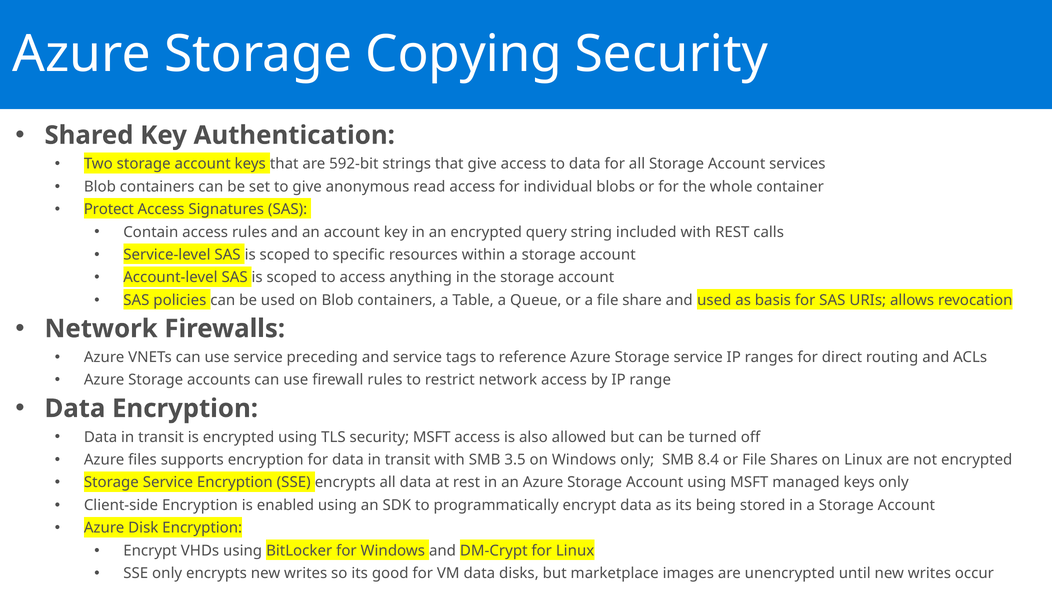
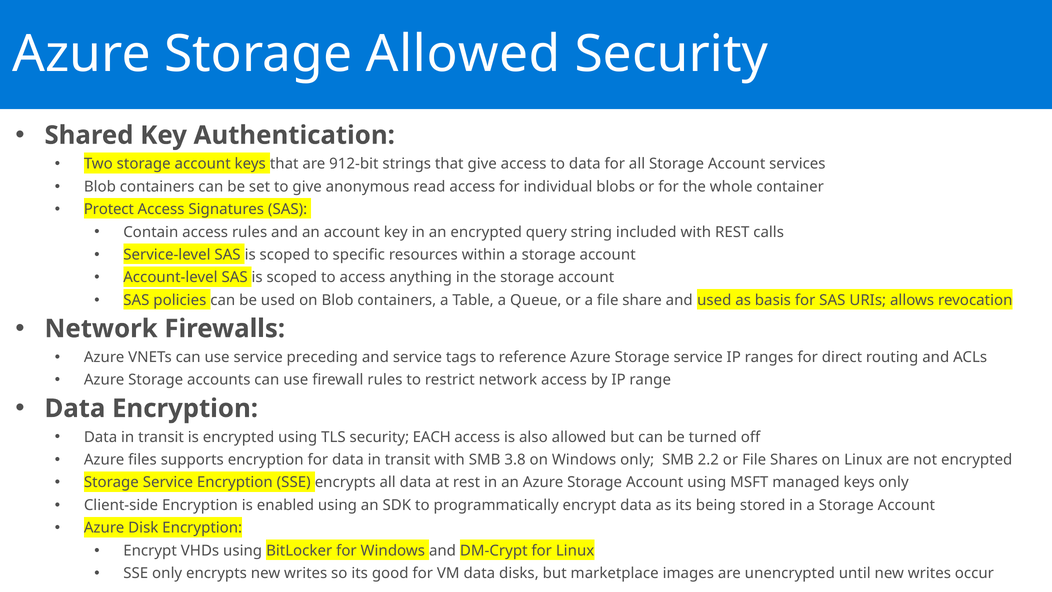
Storage Copying: Copying -> Allowed (463, 54)
592-bit: 592-bit -> 912-bit (354, 164)
security MSFT: MSFT -> EACH (432, 437)
3.5: 3.5 -> 3.8 (515, 460)
8.4: 8.4 -> 2.2 (708, 460)
